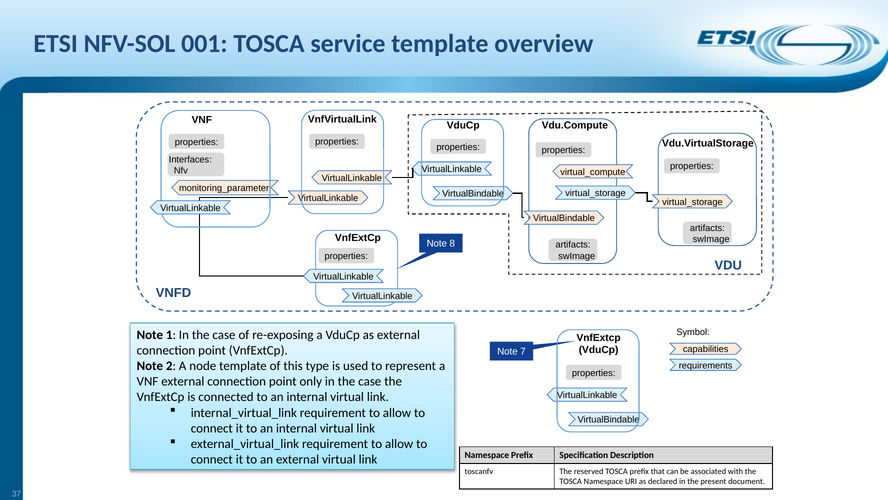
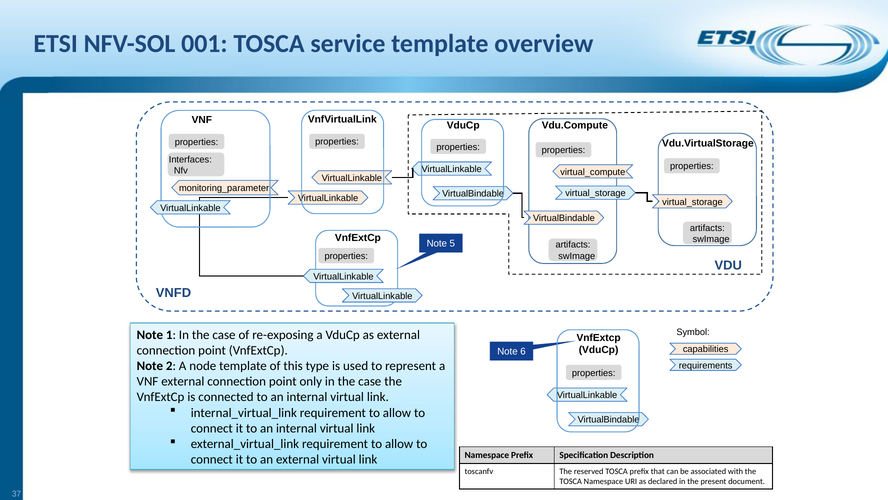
8: 8 -> 5 (452, 244)
7: 7 -> 6 (523, 351)
